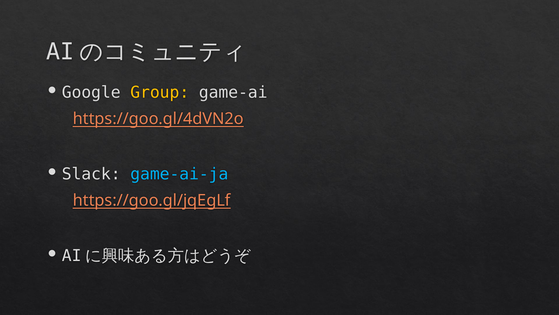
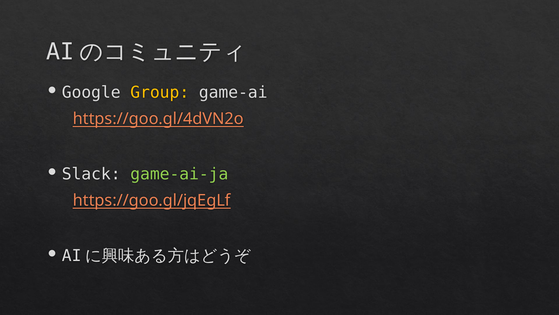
game-ai-ja colour: light blue -> light green (179, 174)
